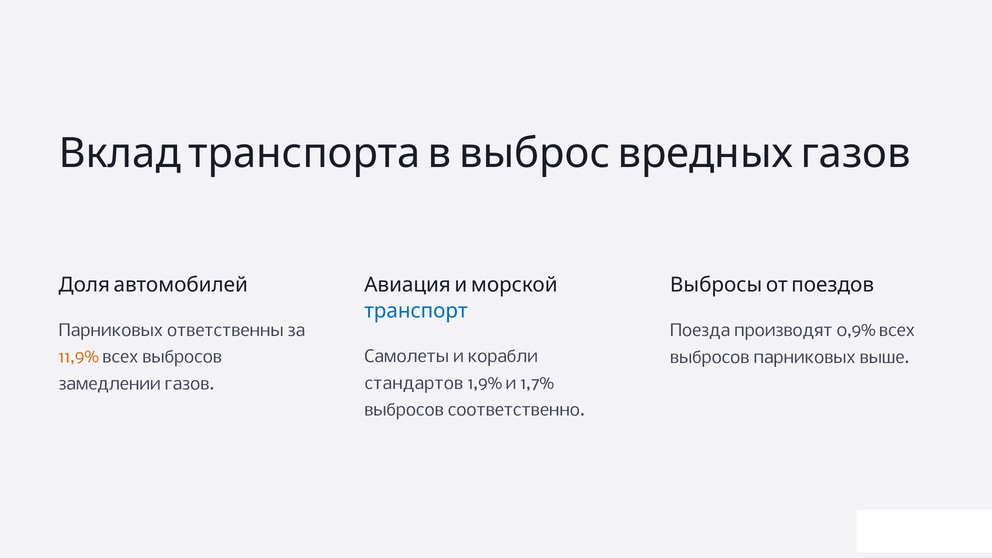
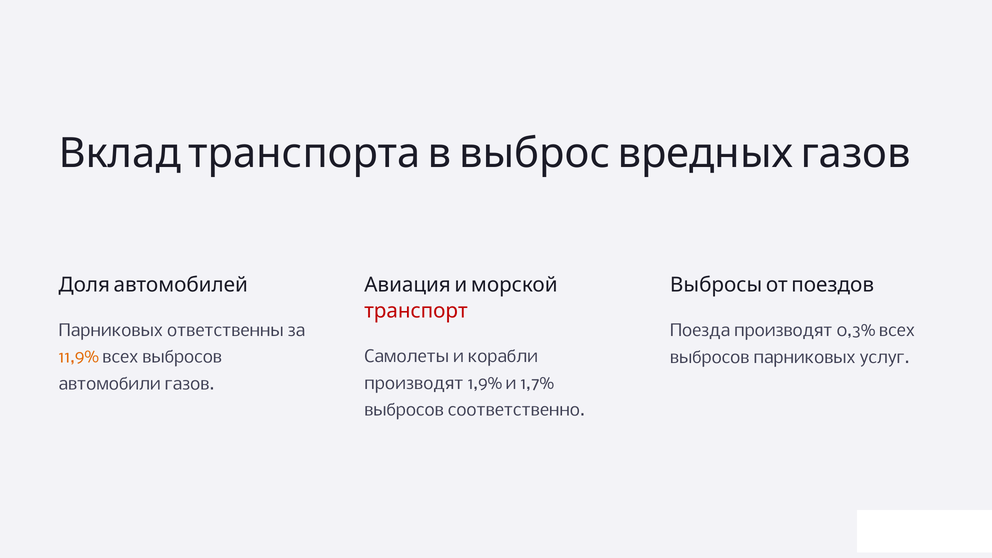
транспорт colour: blue -> red (416, 311)
0,9%: 0,9% -> 0,3% (856, 331)
выше: выше -> услуг (884, 358)
стандартов: стандартов -> производят (414, 384)
замедлении: замедлении -> автомобили (110, 384)
